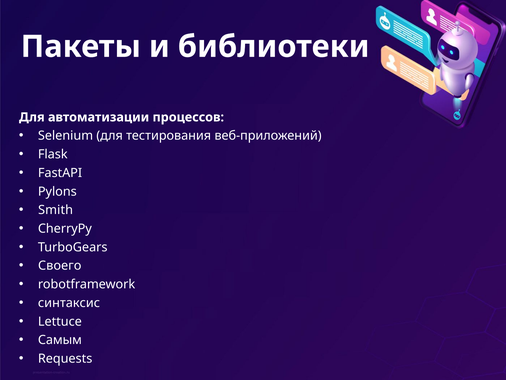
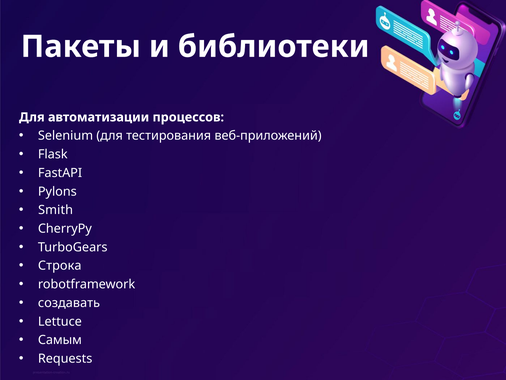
Своего: Своего -> Строка (60, 265)
синтаксис: синтаксис -> создавать (69, 303)
